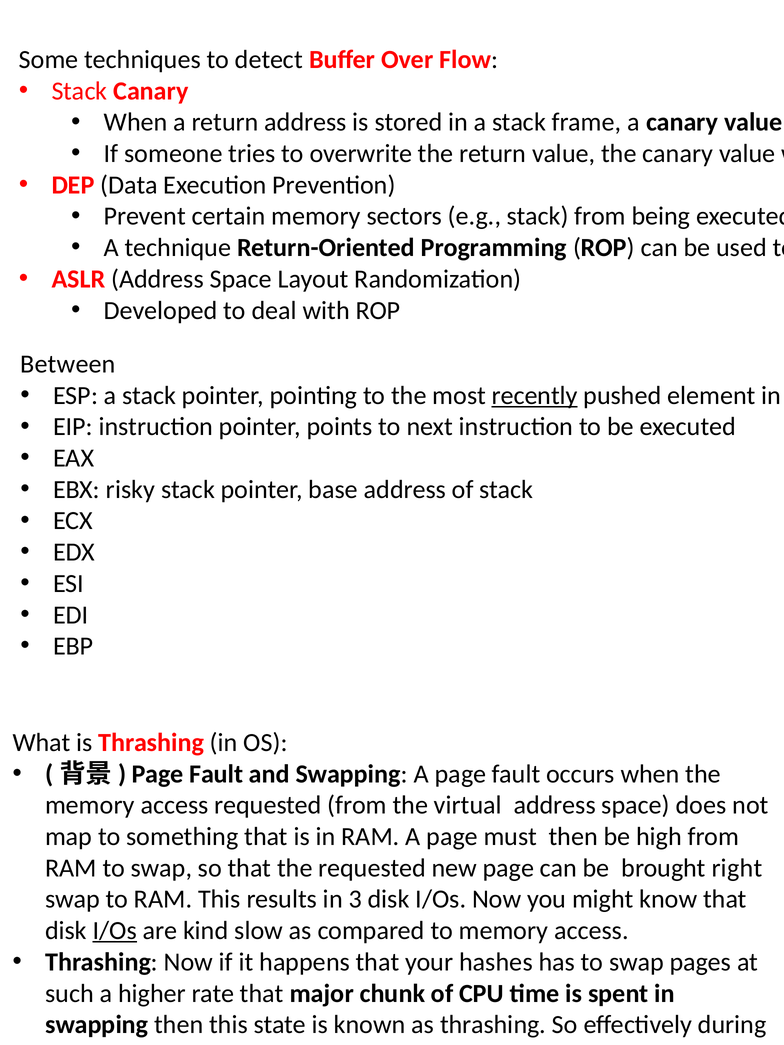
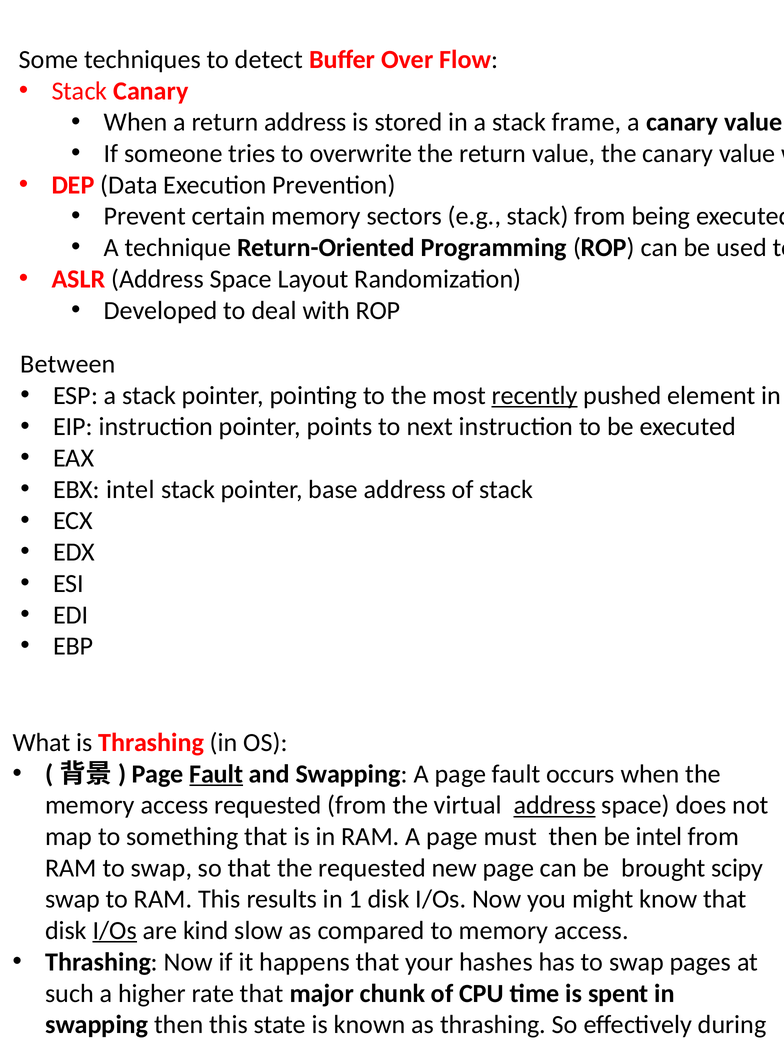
EBX risky: risky -> intel (130, 490)
Fault underline: none -> present (216, 774)
address underline: none -> present (555, 806)
be high: high -> intel (659, 837)
right: right -> scipy (737, 868)
3: 3 -> 1 (355, 900)
